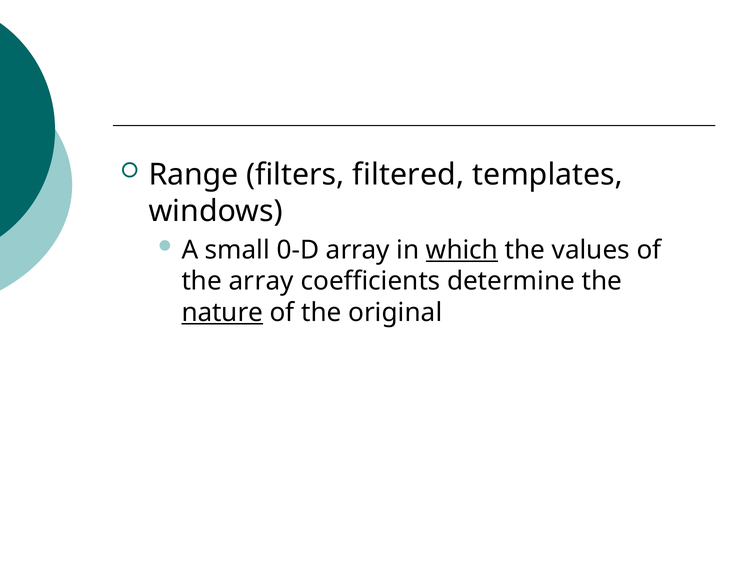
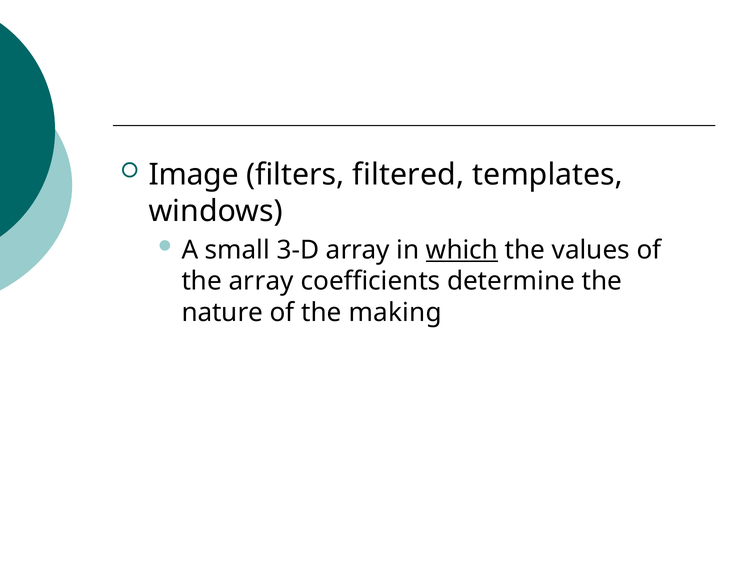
Range: Range -> Image (194, 175)
0-D: 0-D -> 3-D (298, 250)
nature underline: present -> none (222, 313)
original: original -> making (395, 313)
